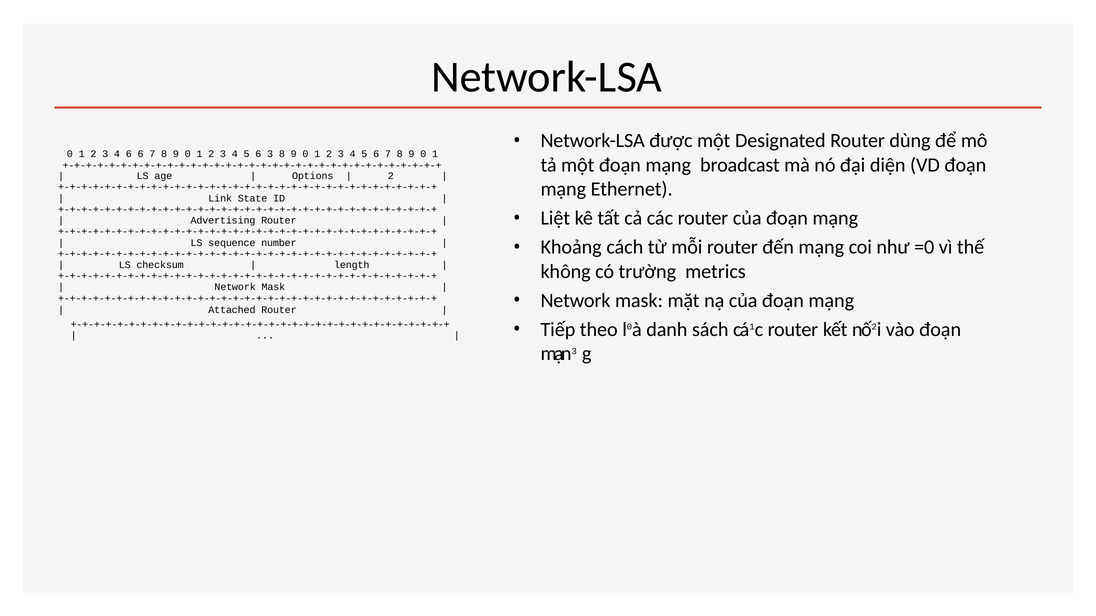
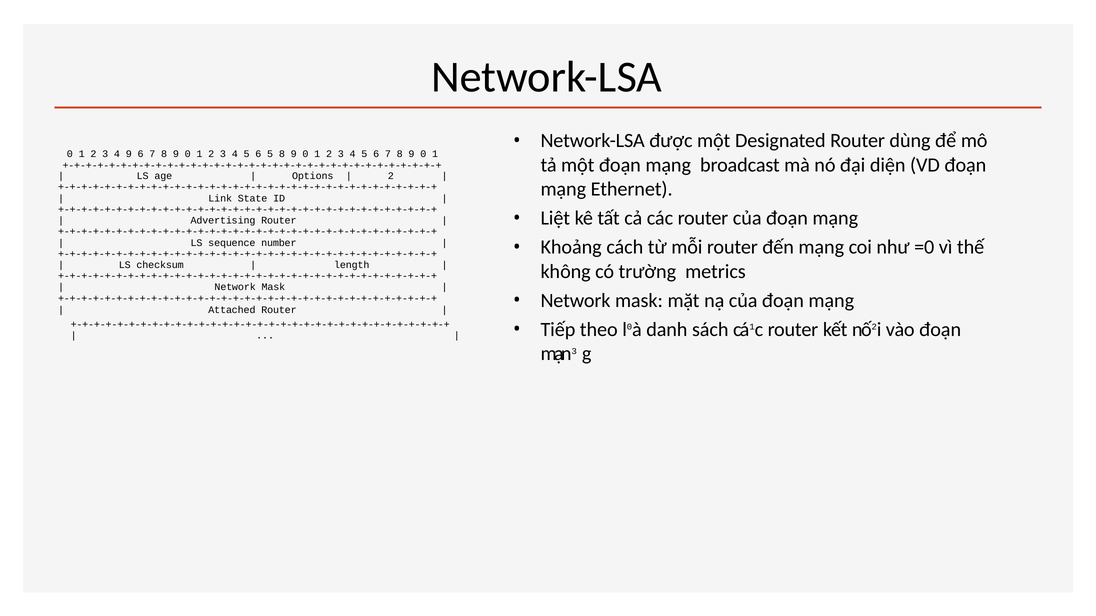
4 6: 6 -> 9 (129, 154)
6 3: 3 -> 5 (270, 154)
